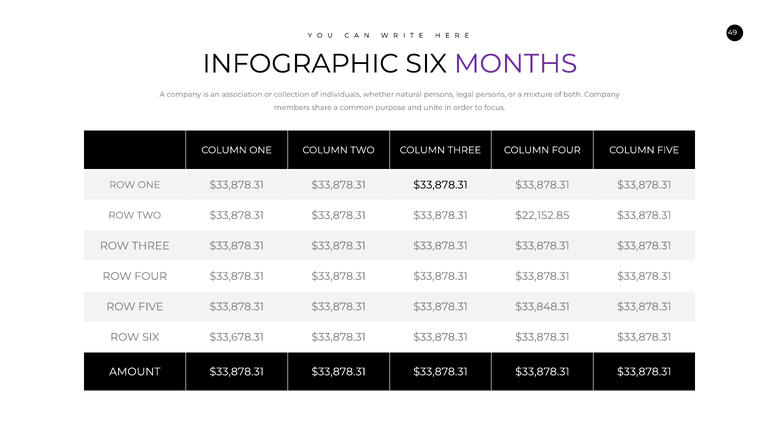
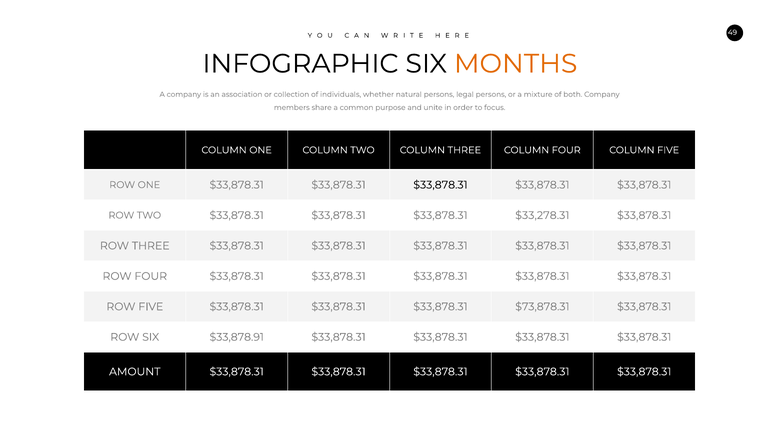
MONTHS colour: purple -> orange (516, 64)
$22,152.85: $22,152.85 -> $33,278.31 (542, 215)
$33,848.31: $33,848.31 -> $73,878.31 (542, 307)
$33,678.31: $33,678.31 -> $33,878.91 (237, 337)
